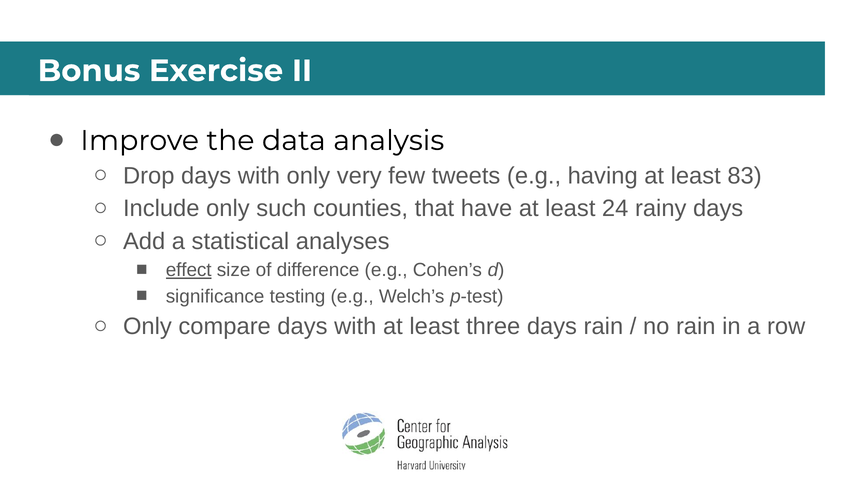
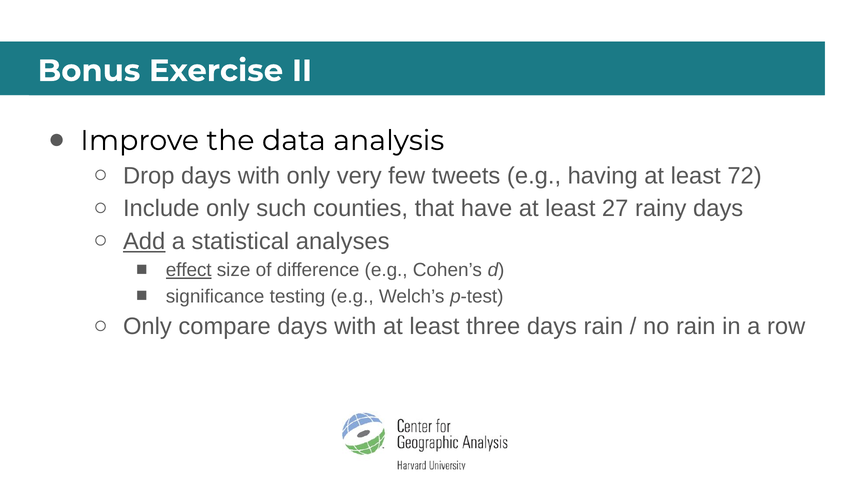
83: 83 -> 72 (745, 176)
24: 24 -> 27 (615, 208)
Add underline: none -> present (144, 241)
